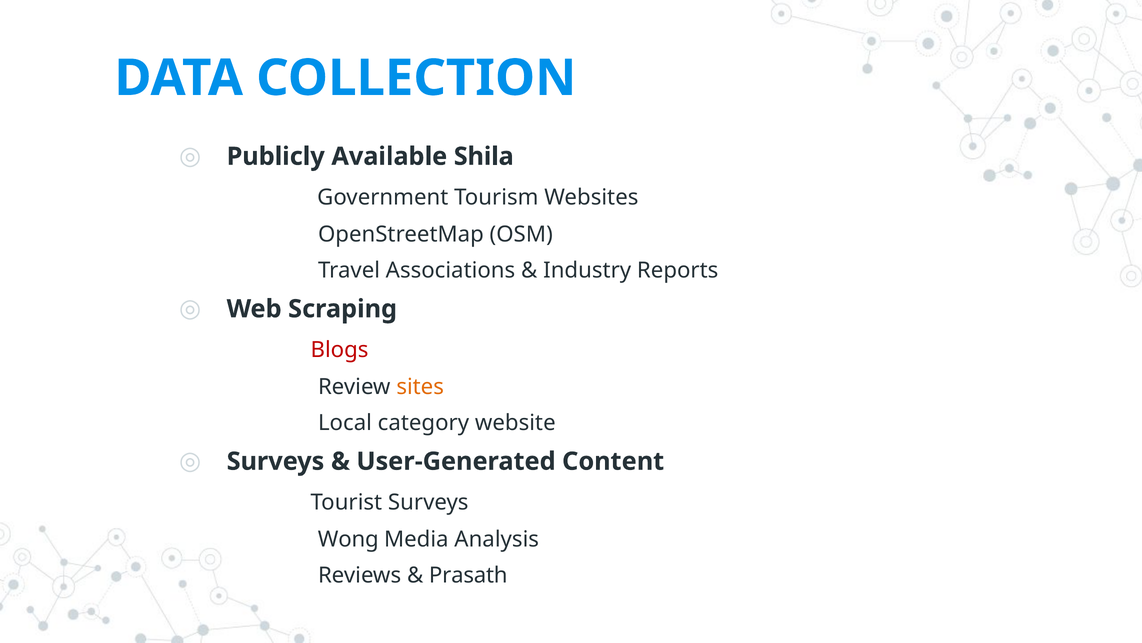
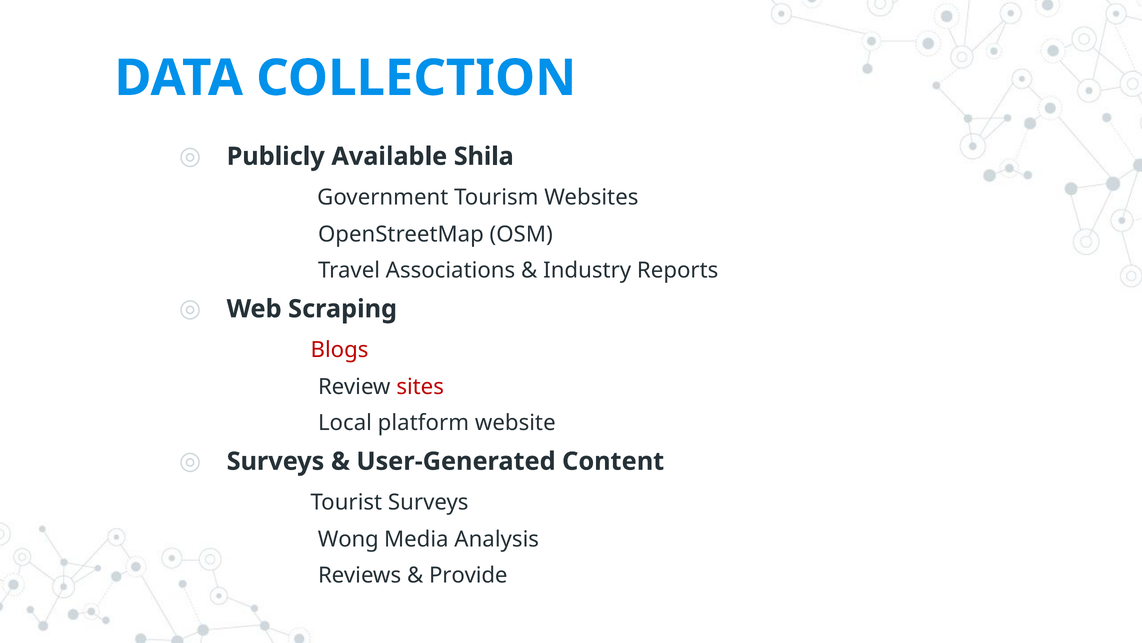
sites colour: orange -> red (420, 386)
category: category -> platform (423, 423)
Prasath: Prasath -> Provide (468, 575)
